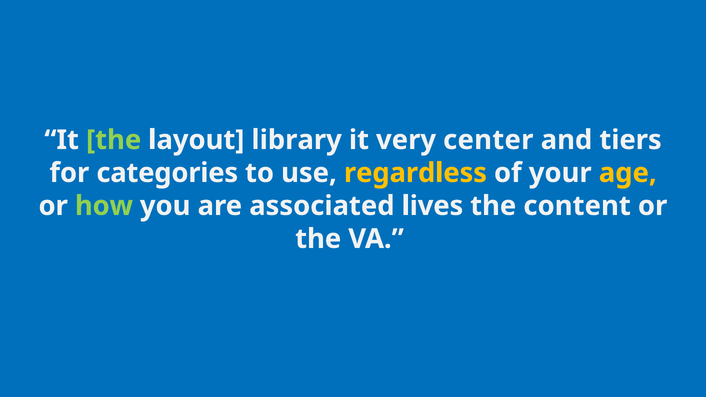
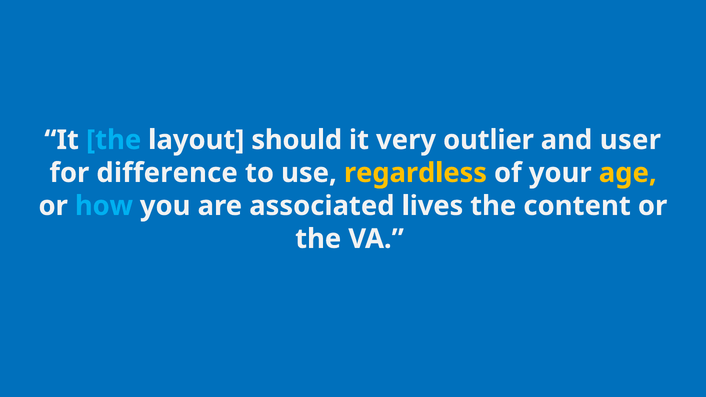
the colour: light green -> light blue (114, 140)
library: library -> should (297, 140)
center: center -> outlier (488, 140)
tiers: tiers -> user (630, 140)
categories: categories -> difference (167, 173)
how colour: light green -> light blue (104, 206)
